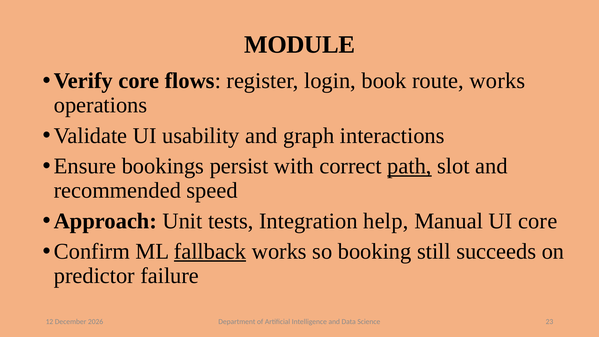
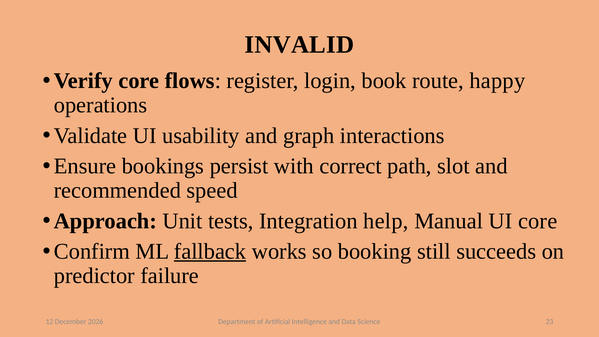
MODULE: MODULE -> INVALID (299, 45)
route works: works -> happy (497, 81)
path underline: present -> none (409, 166)
